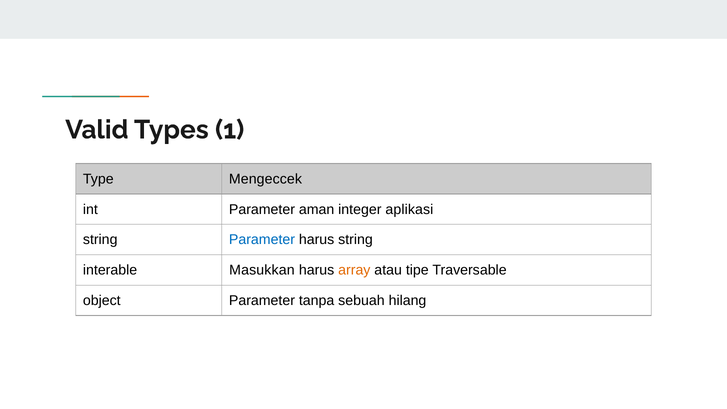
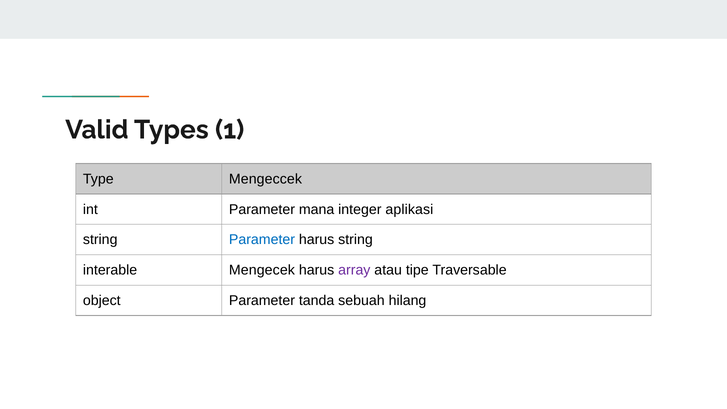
aman: aman -> mana (317, 209)
Masukkan: Masukkan -> Mengecek (262, 270)
array colour: orange -> purple (354, 270)
tanpa: tanpa -> tanda (317, 301)
